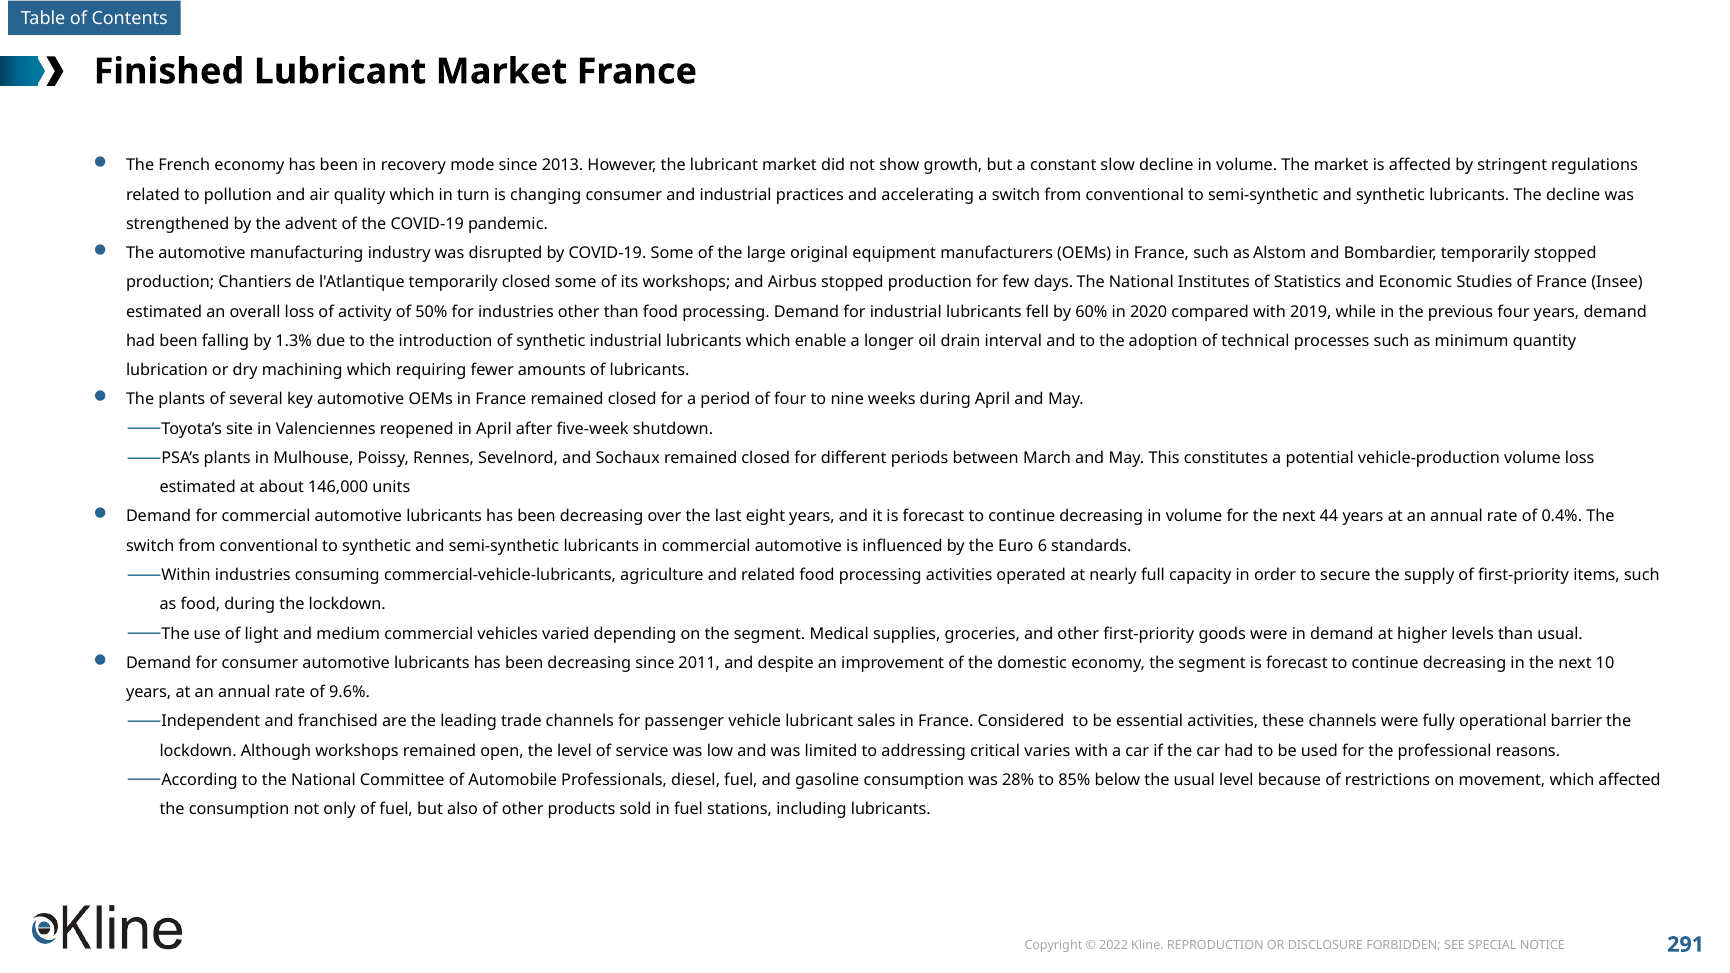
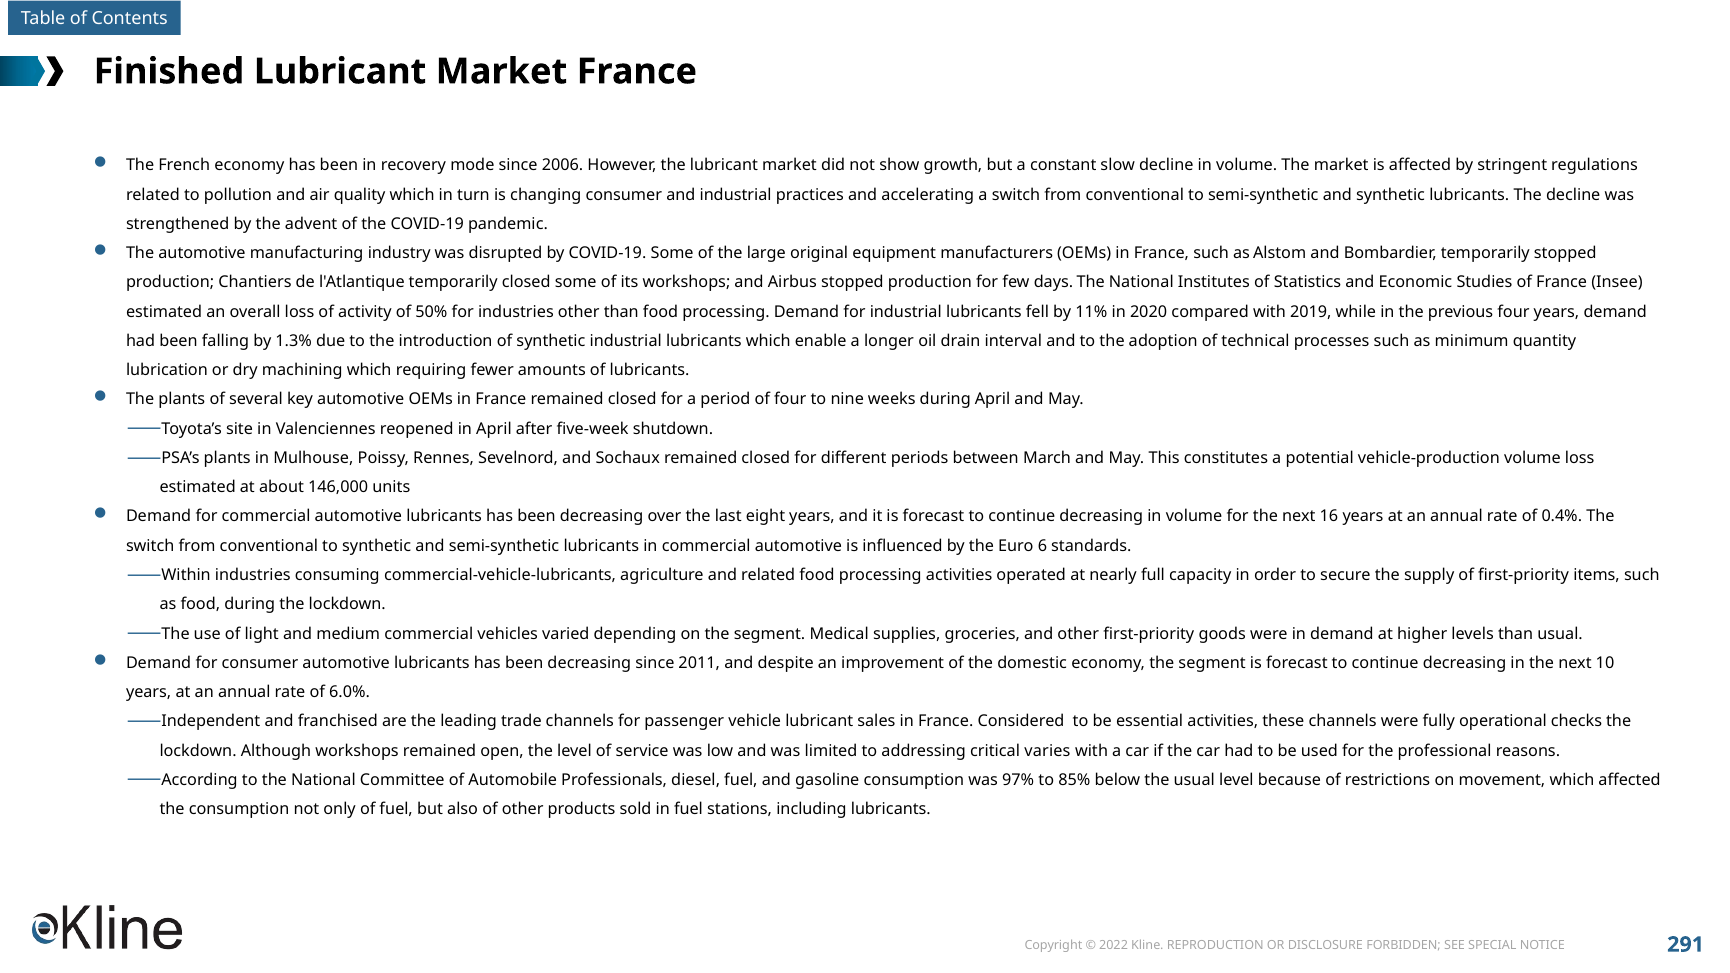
2013: 2013 -> 2006 (563, 165)
60%: 60% -> 11% (1091, 312)
44: 44 -> 16 (1329, 517)
9.6%: 9.6% -> 6.0% (350, 692)
barrier: barrier -> checks (1576, 722)
28%: 28% -> 97% (1018, 780)
